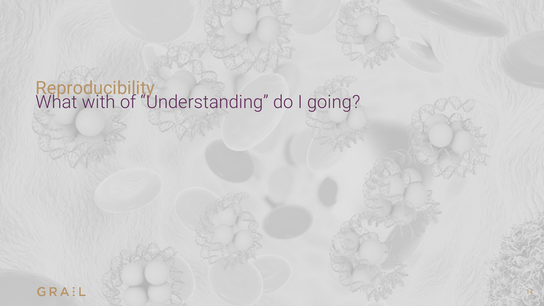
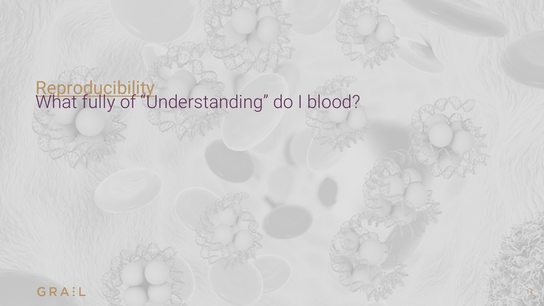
Reproducibility underline: none -> present (95, 88)
with: with -> fully (99, 102)
going: going -> blood (334, 102)
